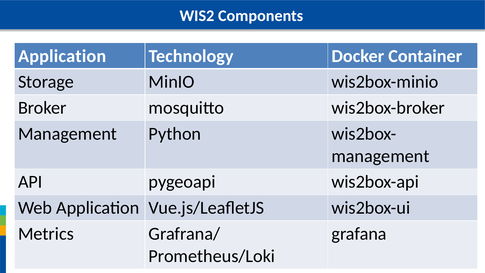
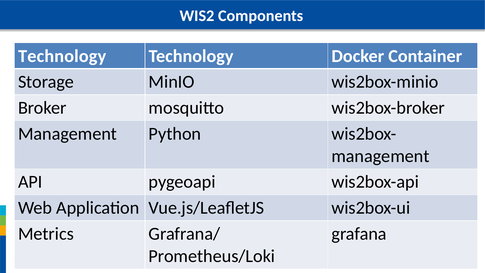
Application: Application -> Technology (62, 56)
